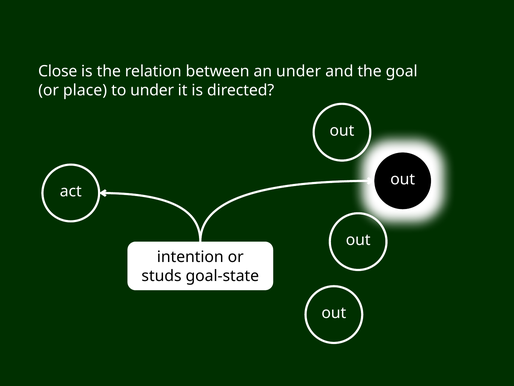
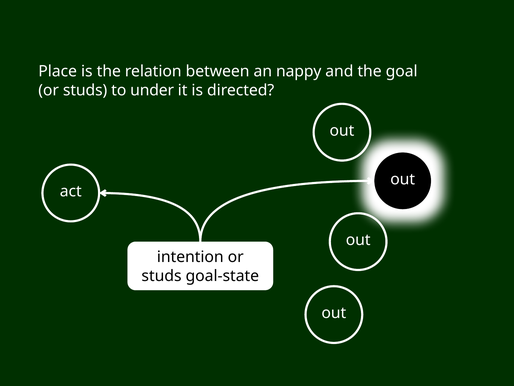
Close: Close -> Place (58, 71)
an under: under -> nappy (299, 71)
place: place -> studs (85, 90)
